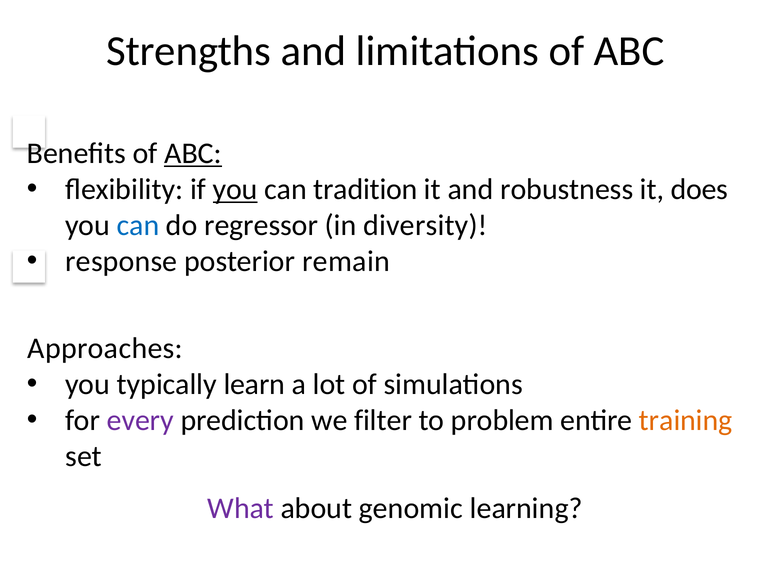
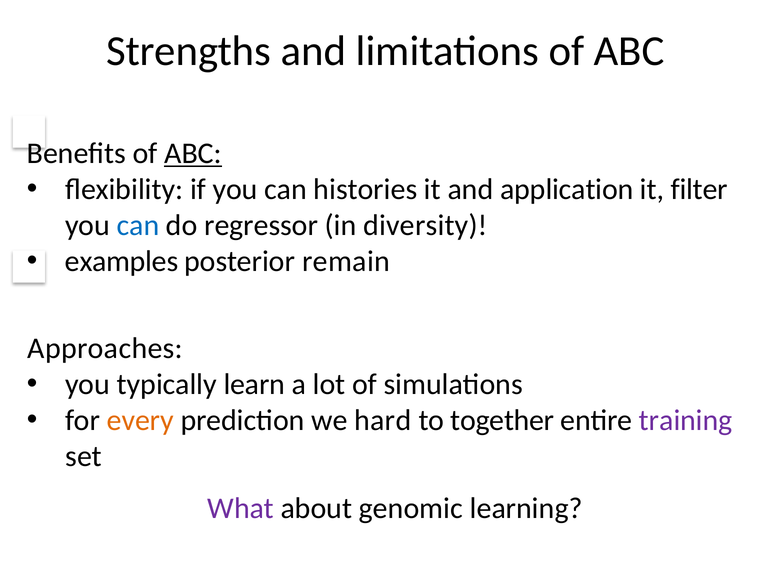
you underline: present -> none (235, 189)
tradition: tradition -> histories (365, 189)
robustness: robustness -> application (567, 189)
does: does -> filter (699, 189)
response: response -> examples (122, 261)
every colour: purple -> orange (140, 421)
filter: filter -> hard (383, 421)
problem: problem -> together (502, 421)
training colour: orange -> purple (686, 421)
